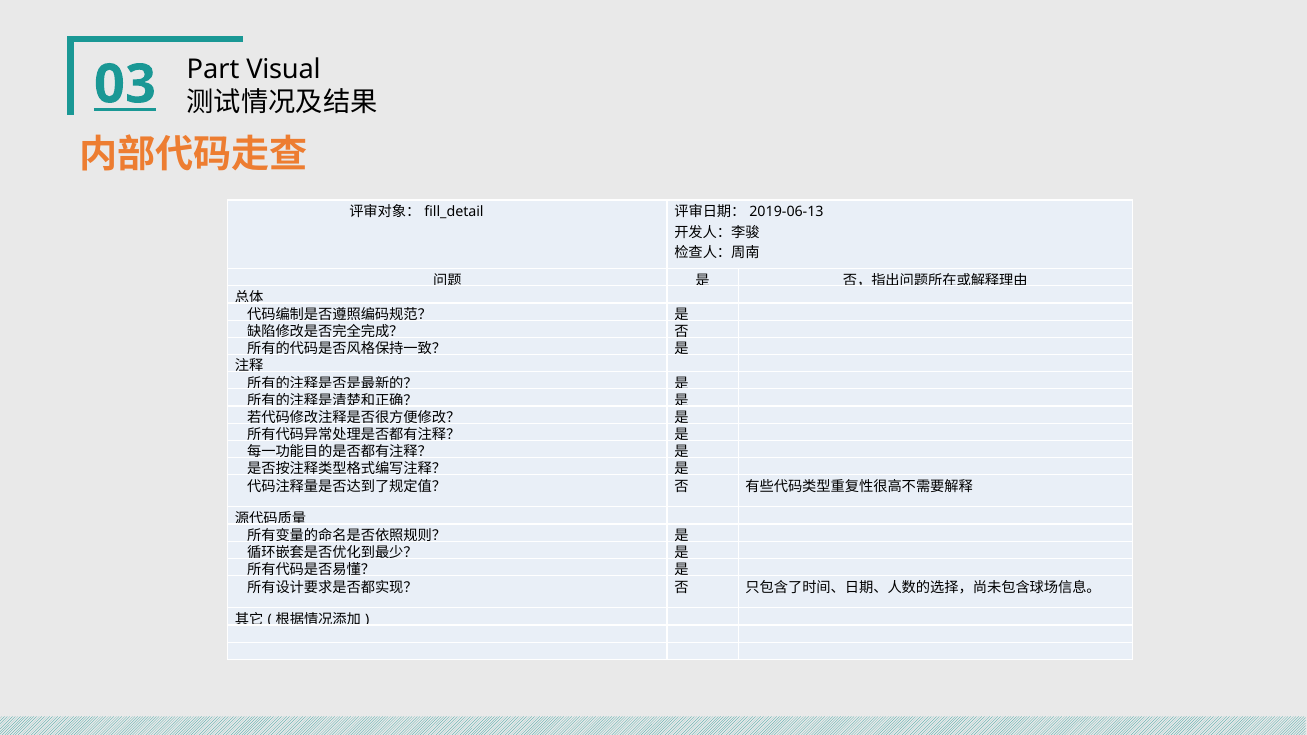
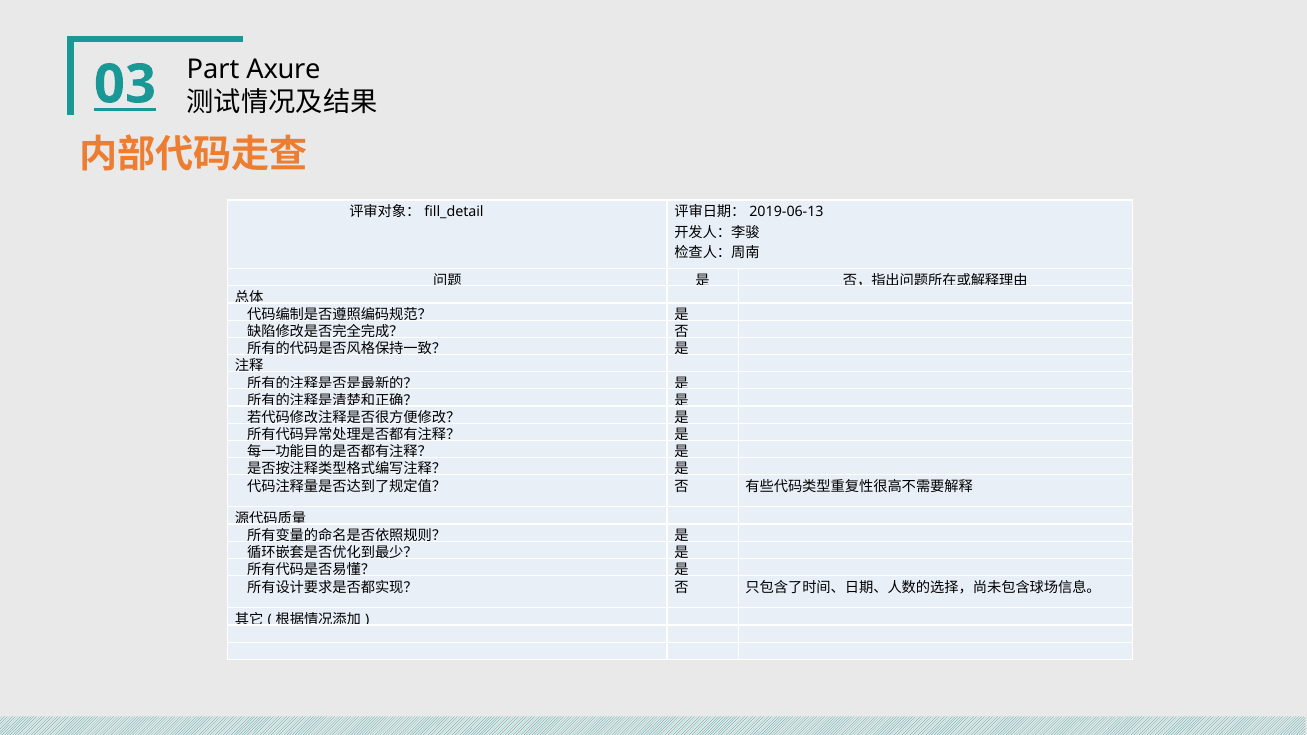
Visual: Visual -> Axure (283, 70)
